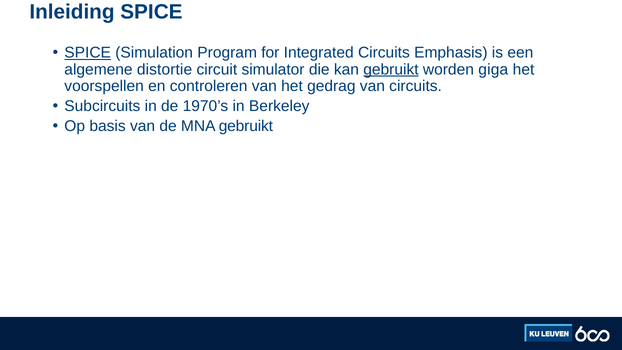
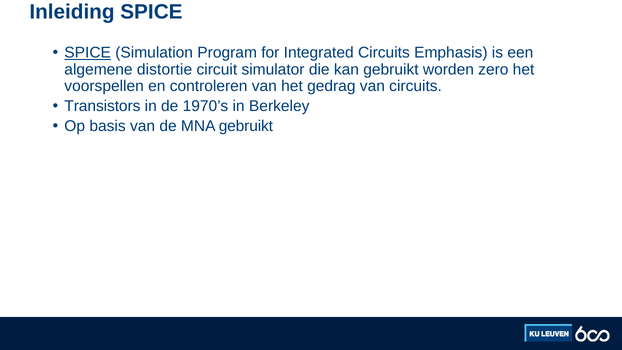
gebruikt underline: present -> none (391, 69)
giga: giga -> zero (493, 69)
Subcircuits: Subcircuits -> Transistors (102, 106)
